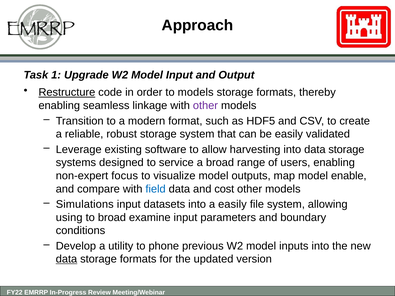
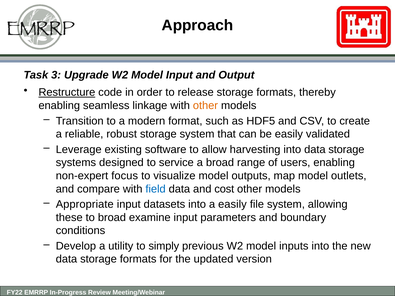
1: 1 -> 3 (56, 75)
to models: models -> release (196, 92)
other colour: purple -> orange (205, 106)
enable: enable -> outlets (349, 176)
Simulations: Simulations -> Appropriate (85, 204)
using: using -> these (69, 218)
phone: phone -> simply (164, 246)
data underline: present -> none (66, 259)
